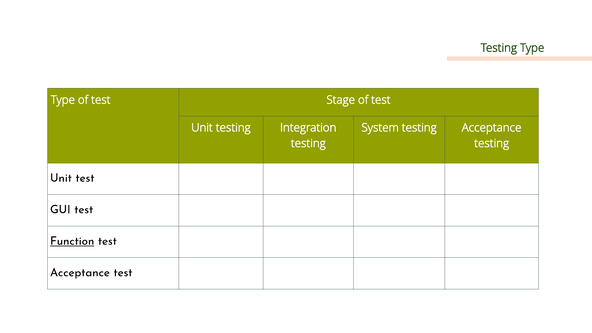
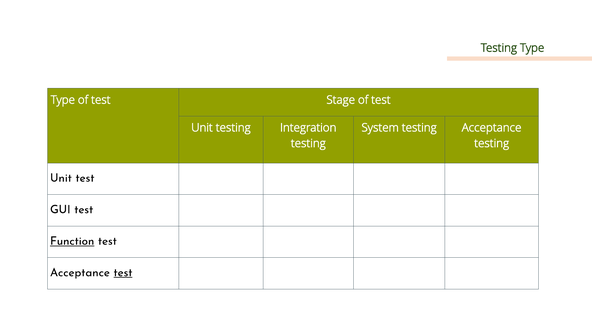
test underline: none -> present (123, 272)
